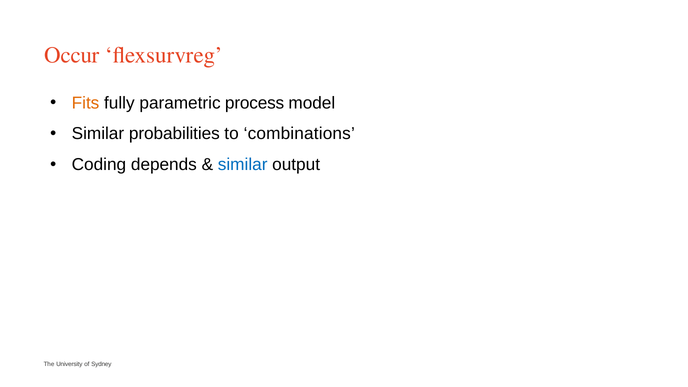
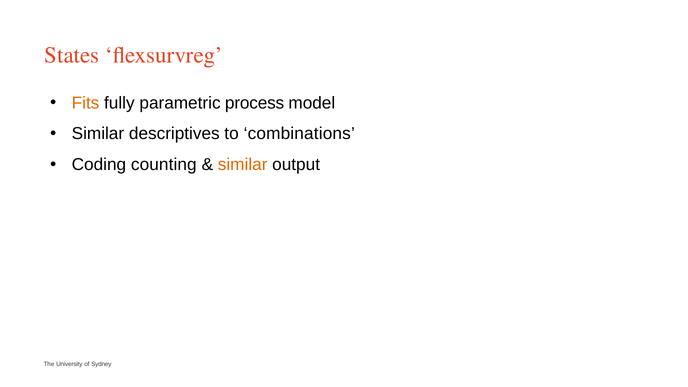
Occur: Occur -> States (72, 55)
probabilities: probabilities -> descriptives (174, 134)
depends: depends -> counting (164, 165)
similar colour: blue -> orange (243, 165)
